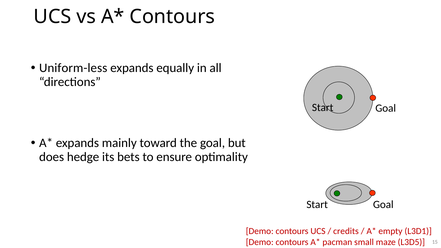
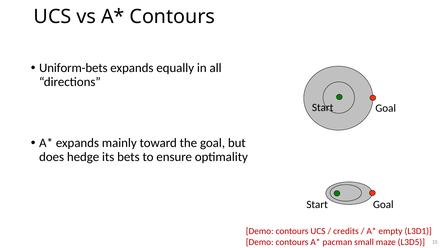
Uniform-less: Uniform-less -> Uniform-bets (73, 68)
